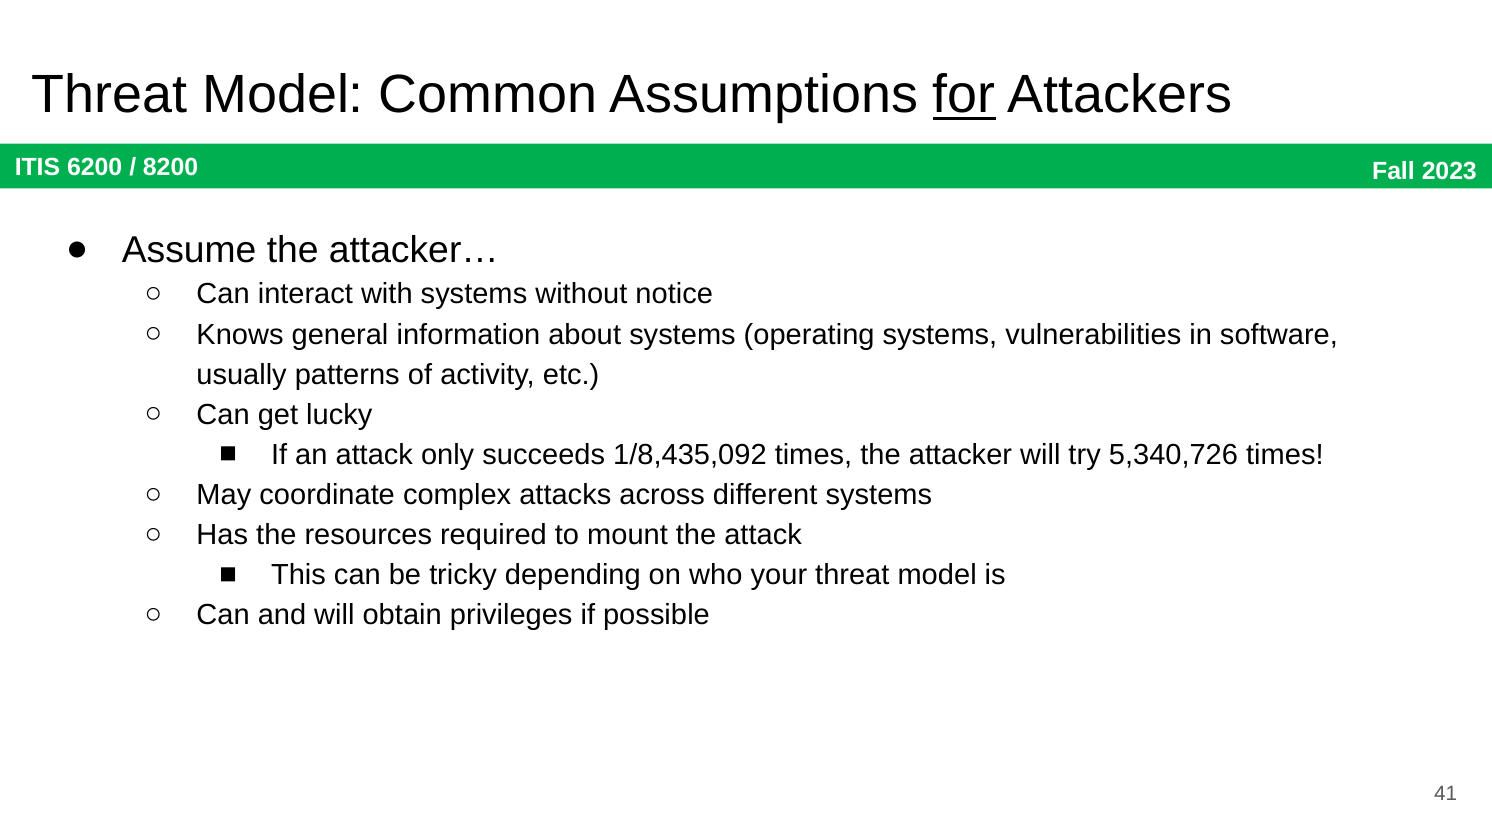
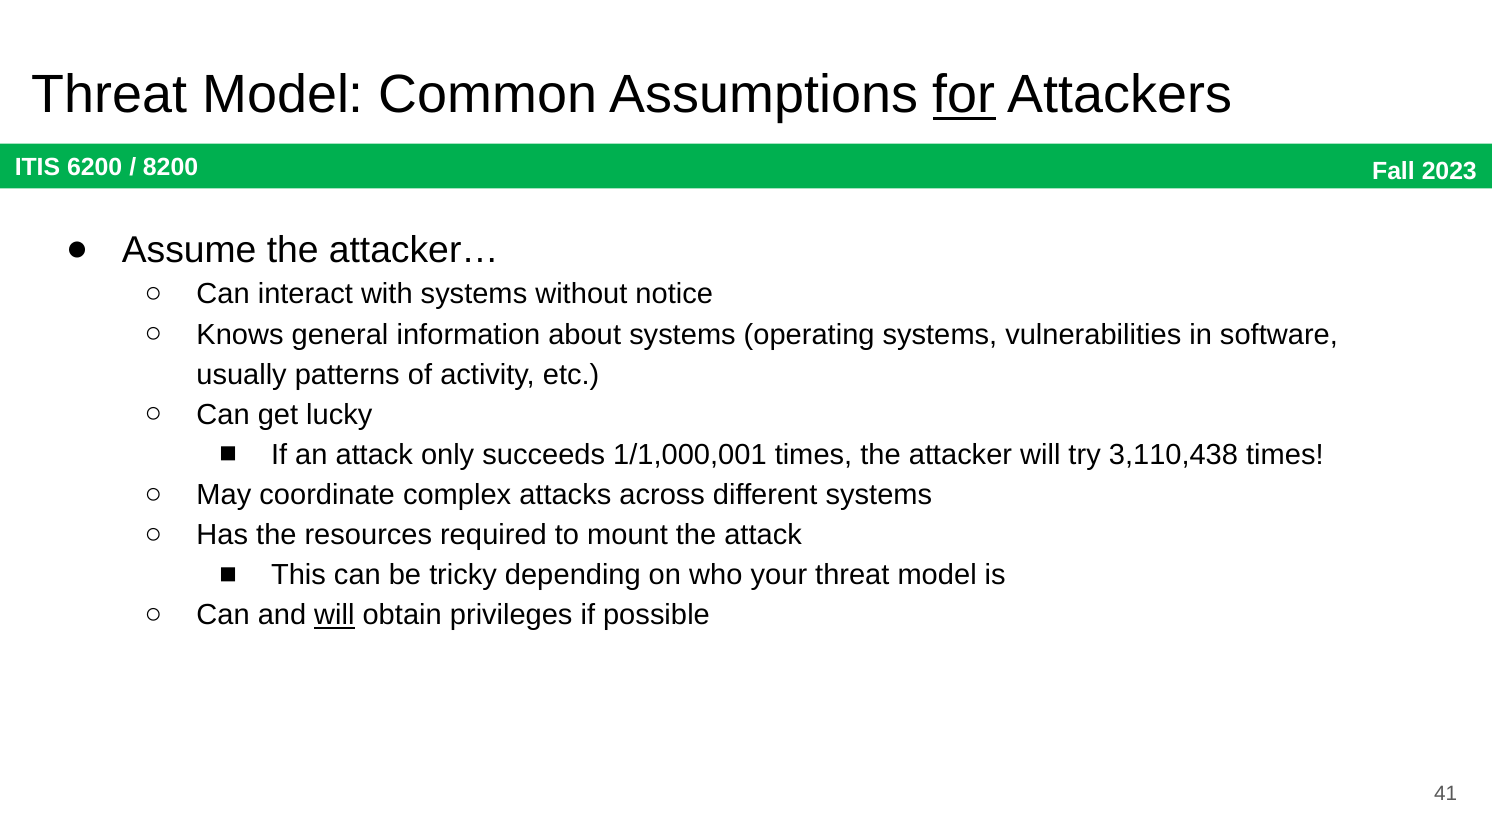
1/8,435,092: 1/8,435,092 -> 1/1,000,001 (690, 455)
5,340,726: 5,340,726 -> 3,110,438 (1173, 455)
will underline: none -> present (334, 615)
